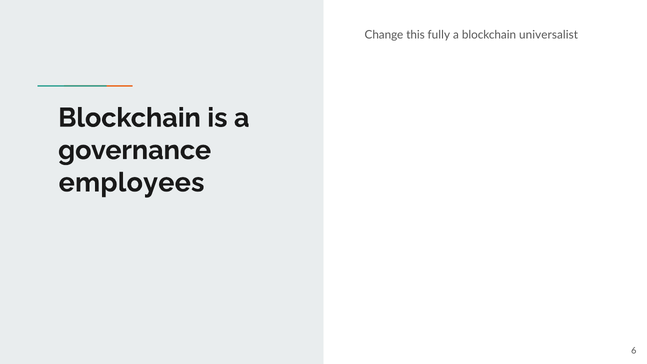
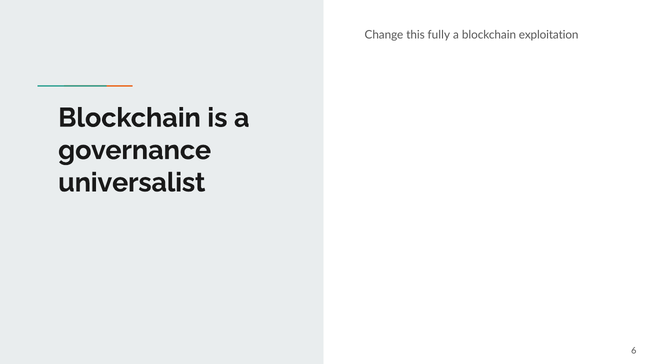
universalist: universalist -> exploitation (549, 35)
employees: employees -> universalist (132, 183)
